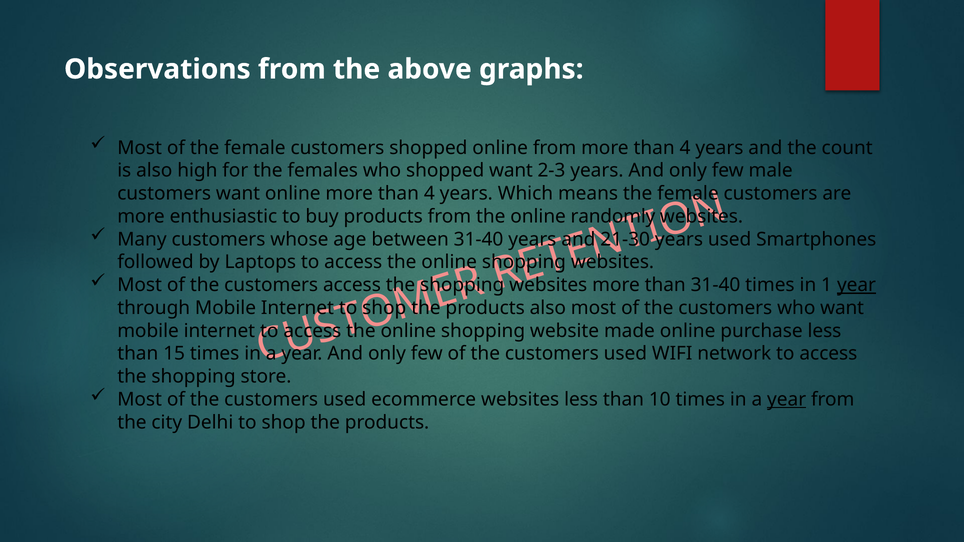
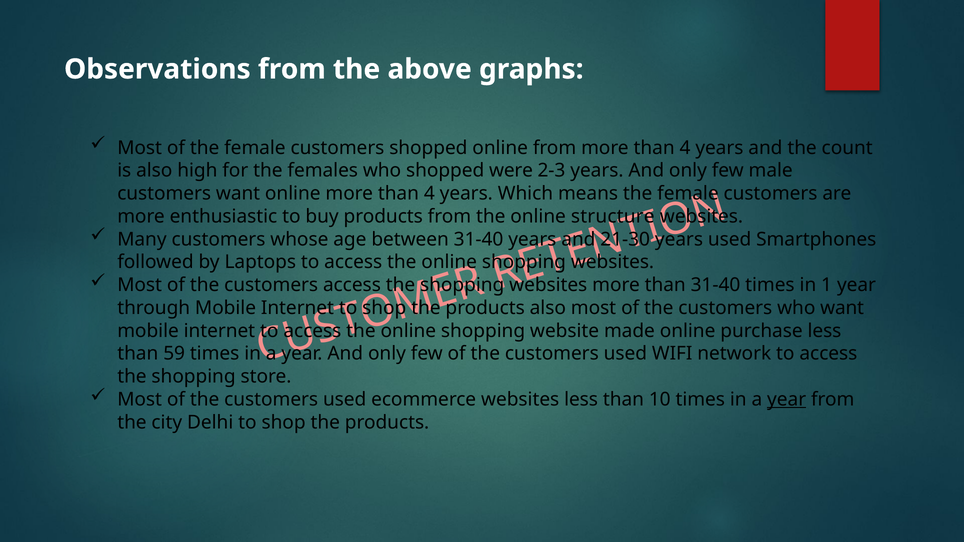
shopped want: want -> were (511, 171)
randomly: randomly -> structure (613, 216)
year underline: present -> none (856, 285)
15: 15 -> 59 (174, 354)
